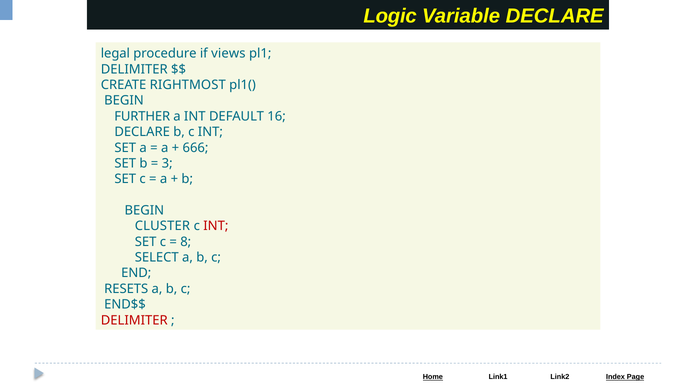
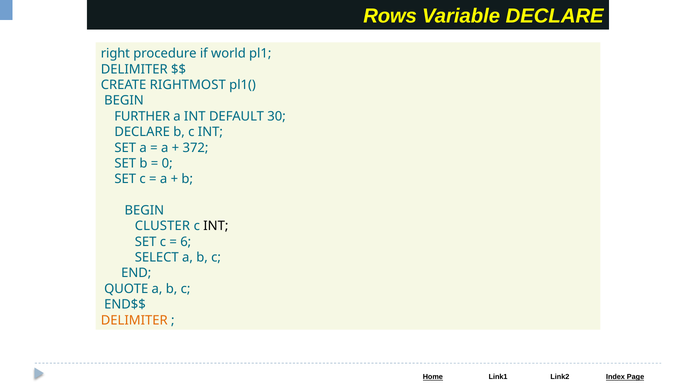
Logic: Logic -> Rows (390, 16)
legal: legal -> right (115, 54)
views: views -> world (228, 54)
16: 16 -> 30 (277, 116)
666: 666 -> 372 (196, 148)
3: 3 -> 0 (167, 163)
INT colour: red -> black (216, 226)
8: 8 -> 6 (186, 241)
RESETS: RESETS -> QUOTE (126, 288)
DELIMITER colour: red -> orange (134, 320)
